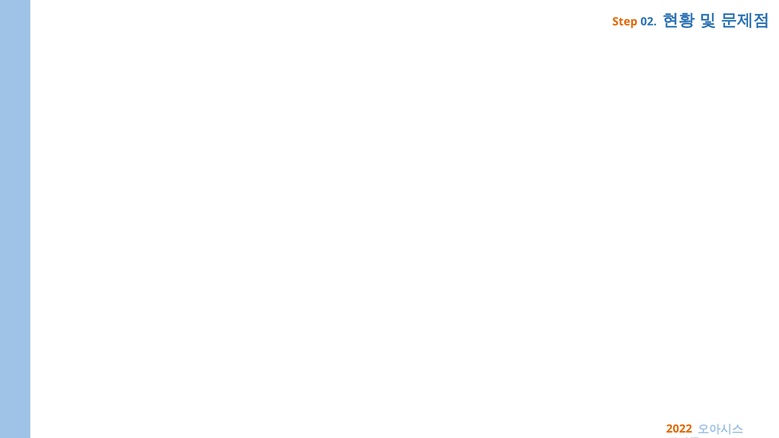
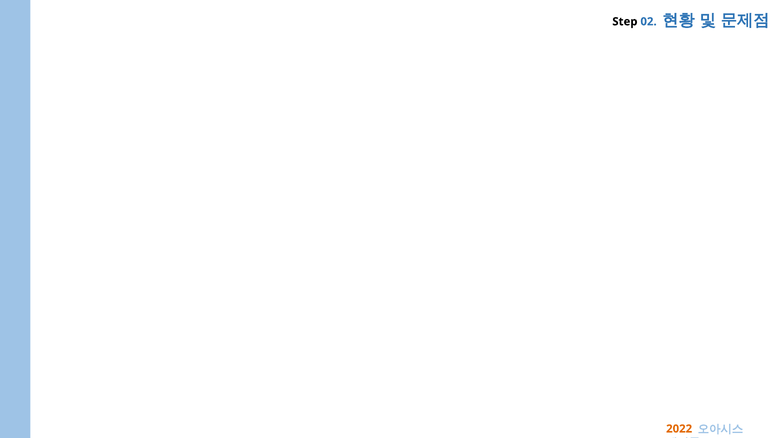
Step colour: orange -> black (625, 22)
